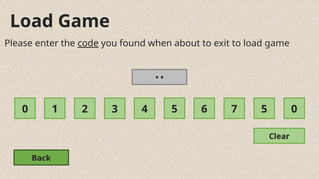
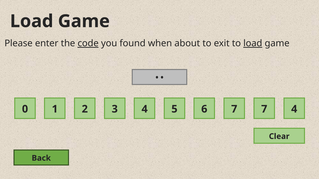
load underline: none -> present (253, 44)
7 5: 5 -> 7 (264, 109)
0 0: 0 -> 4 (294, 109)
